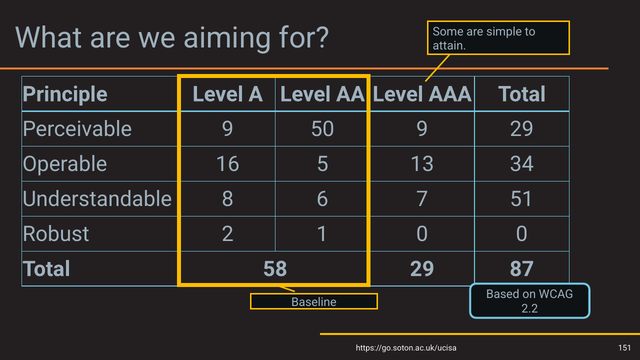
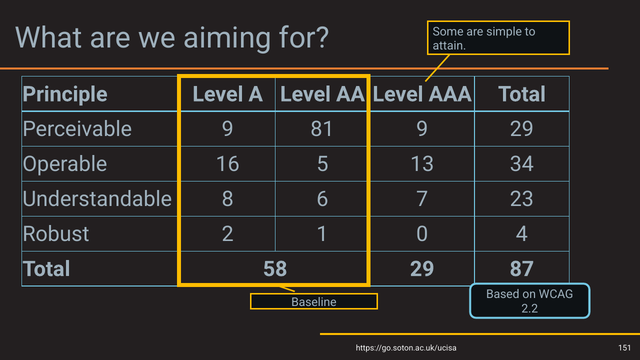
50: 50 -> 81 (322, 129)
51: 51 -> 23 (522, 199)
0 0: 0 -> 4 (522, 234)
